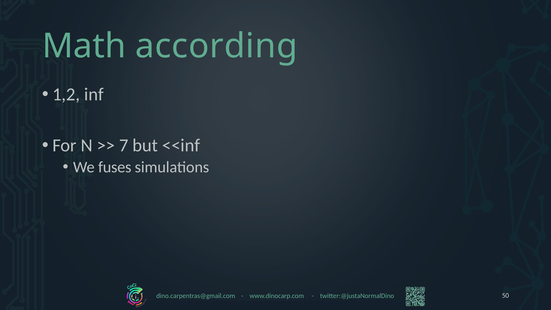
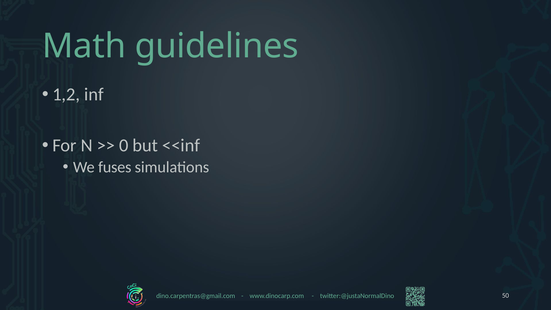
according: according -> guidelines (217, 46)
7: 7 -> 0 (124, 146)
